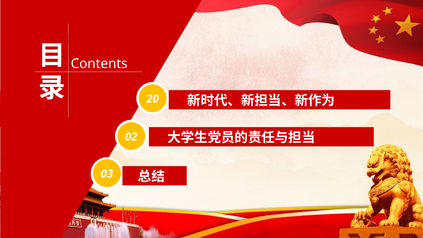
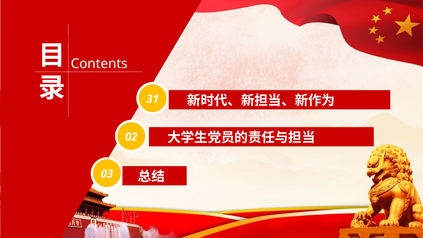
20: 20 -> 31 (153, 99)
